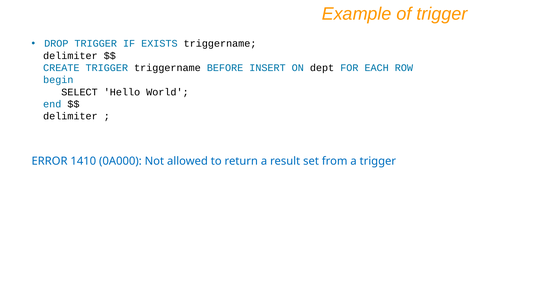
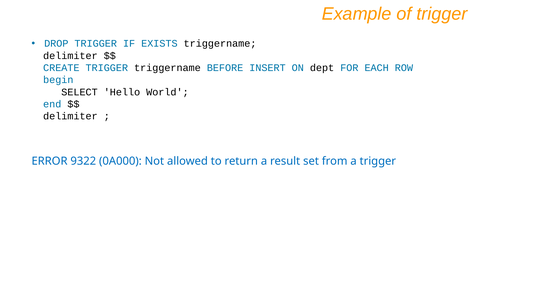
1410: 1410 -> 9322 (83, 161)
